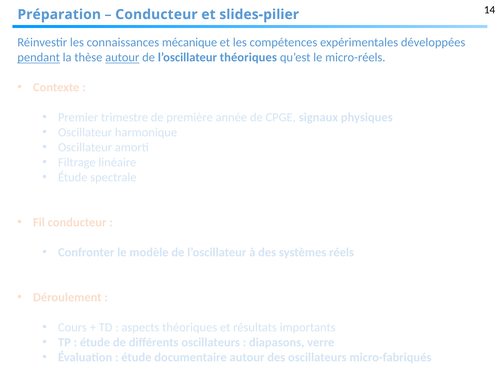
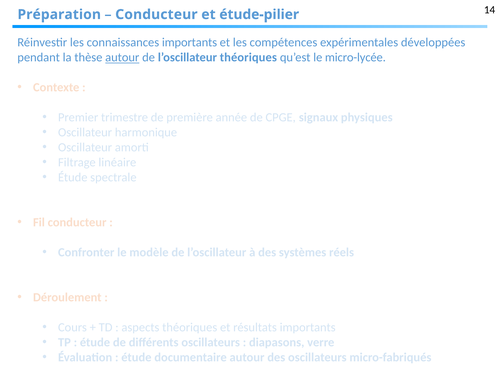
slides-pilier: slides-pilier -> étude-pilier (259, 14)
connaissances mécanique: mécanique -> importants (190, 43)
pendant underline: present -> none (39, 58)
micro-réels: micro-réels -> micro-lycée (355, 58)
